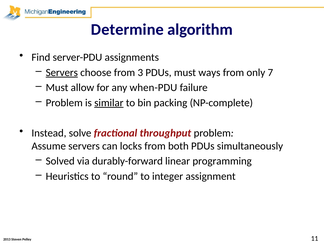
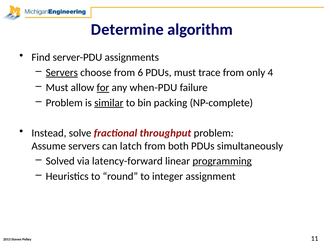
from 3: 3 -> 6 (140, 73)
ways: ways -> trace (209, 73)
7: 7 -> 4 (270, 73)
for underline: none -> present (103, 88)
locks: locks -> latch (131, 146)
durably-forward: durably-forward -> latency-forward (127, 161)
programming underline: none -> present (222, 161)
